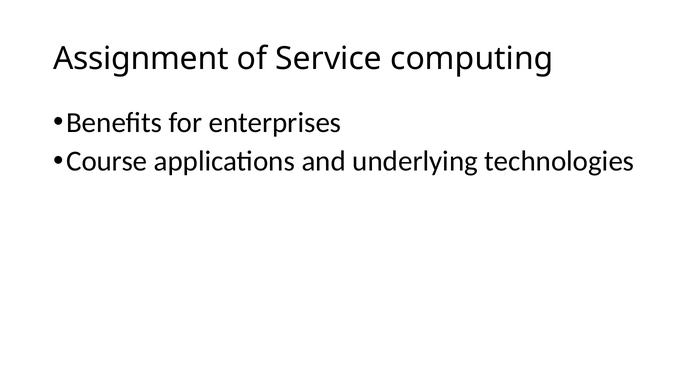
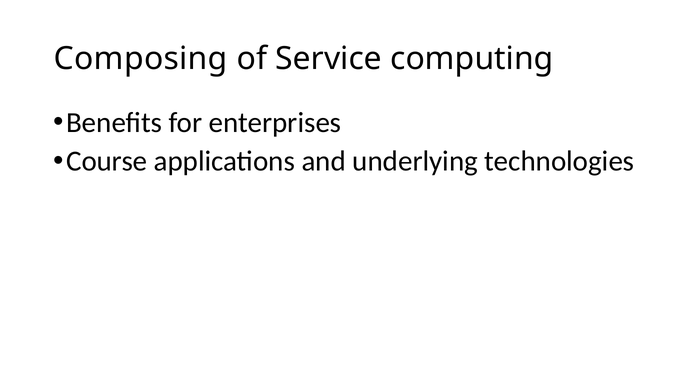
Assignment: Assignment -> Composing (141, 59)
